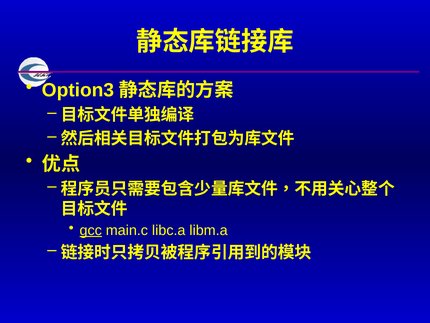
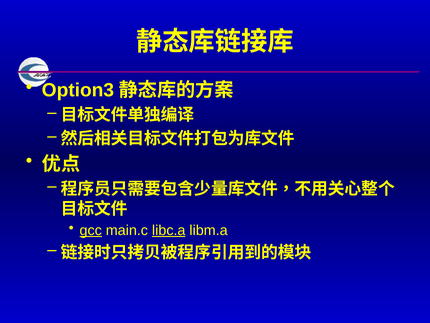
libc.a underline: none -> present (169, 230)
